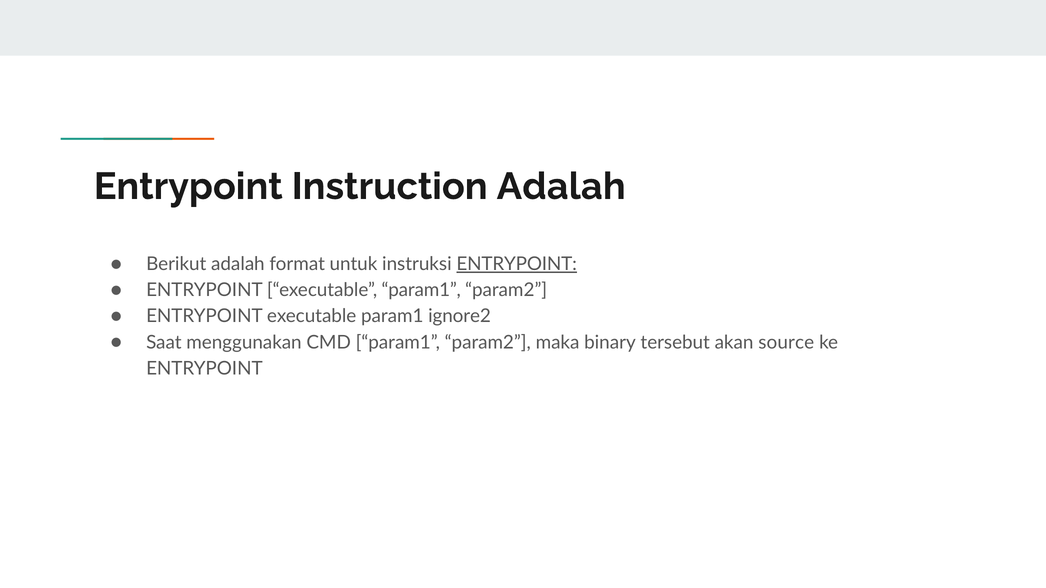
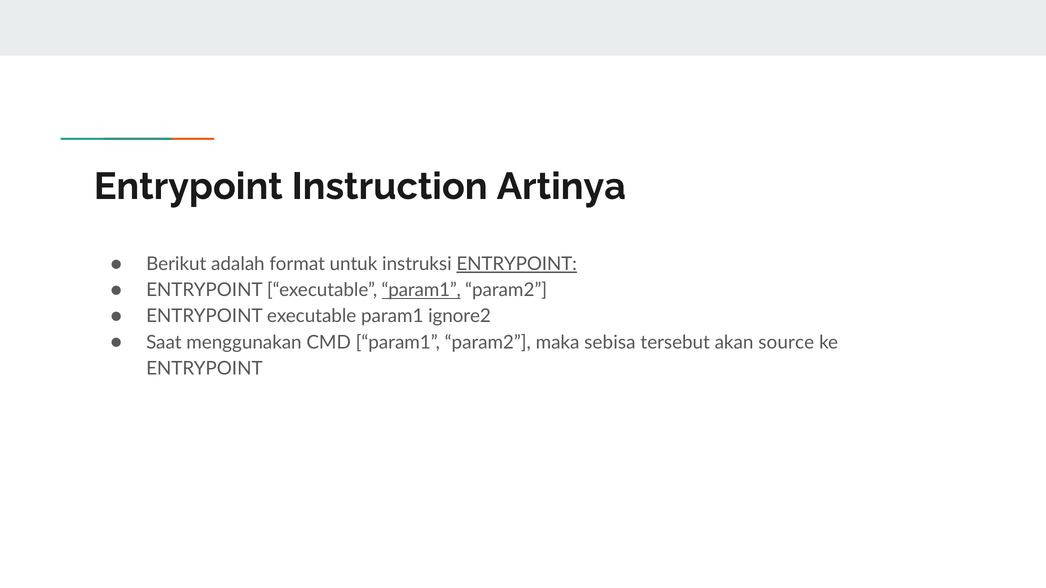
Instruction Adalah: Adalah -> Artinya (561, 187)
param1 underline: none -> present (421, 290)
binary: binary -> sebisa (610, 343)
